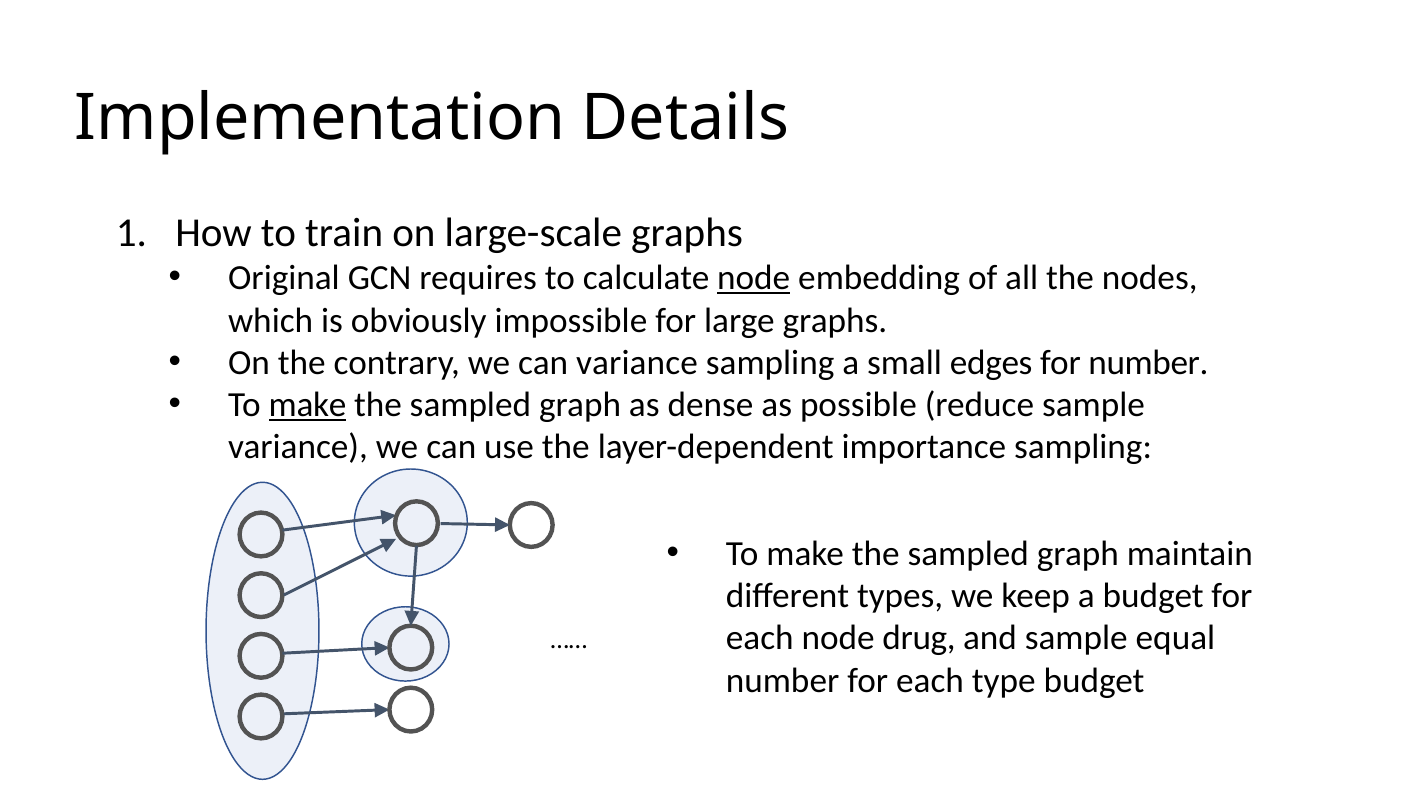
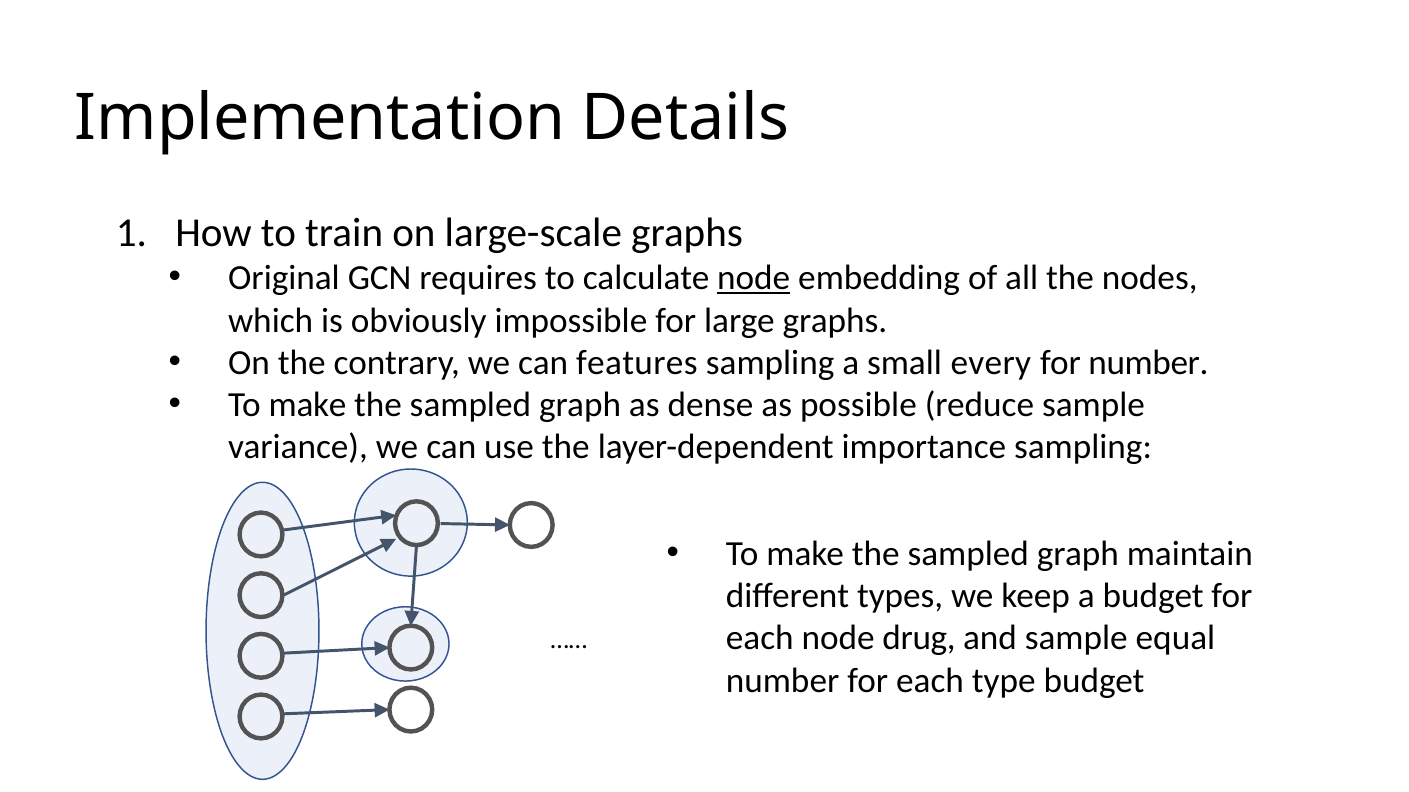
can variance: variance -> features (637, 363)
edges: edges -> every (991, 363)
make underline: present -> none (308, 405)
